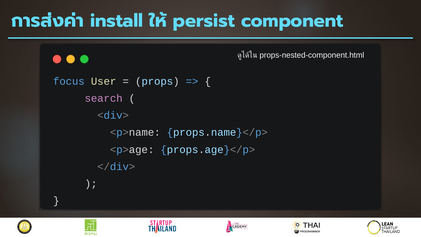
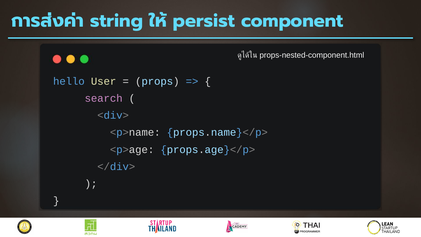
install: install -> string (117, 21)
focus: focus -> hello (69, 81)
